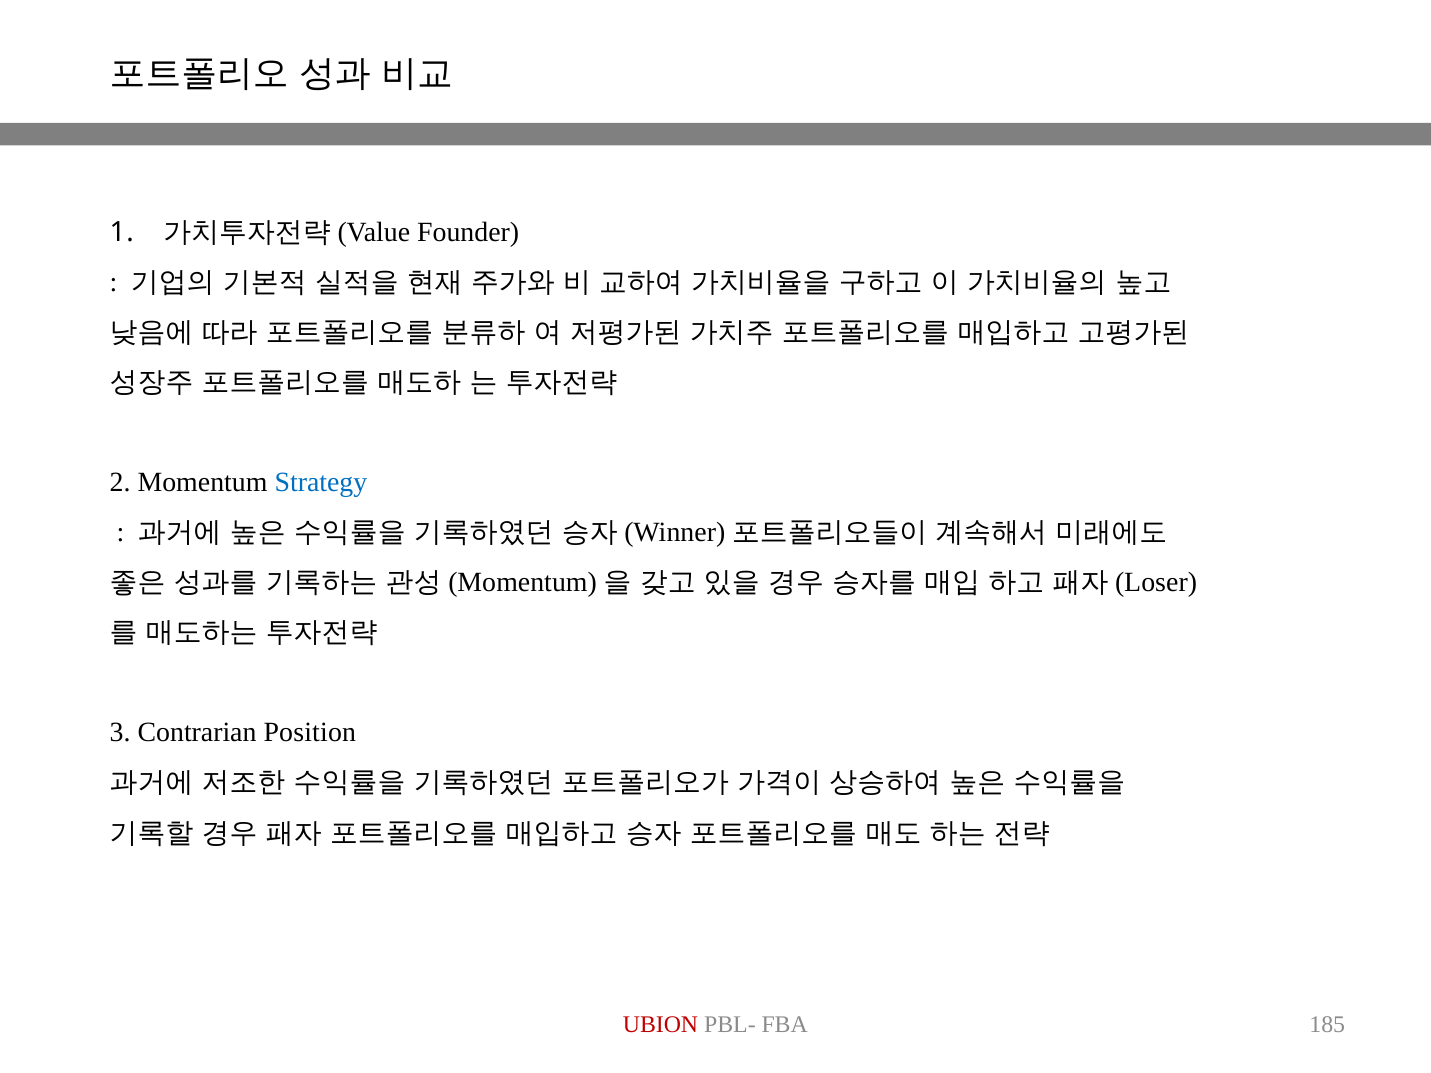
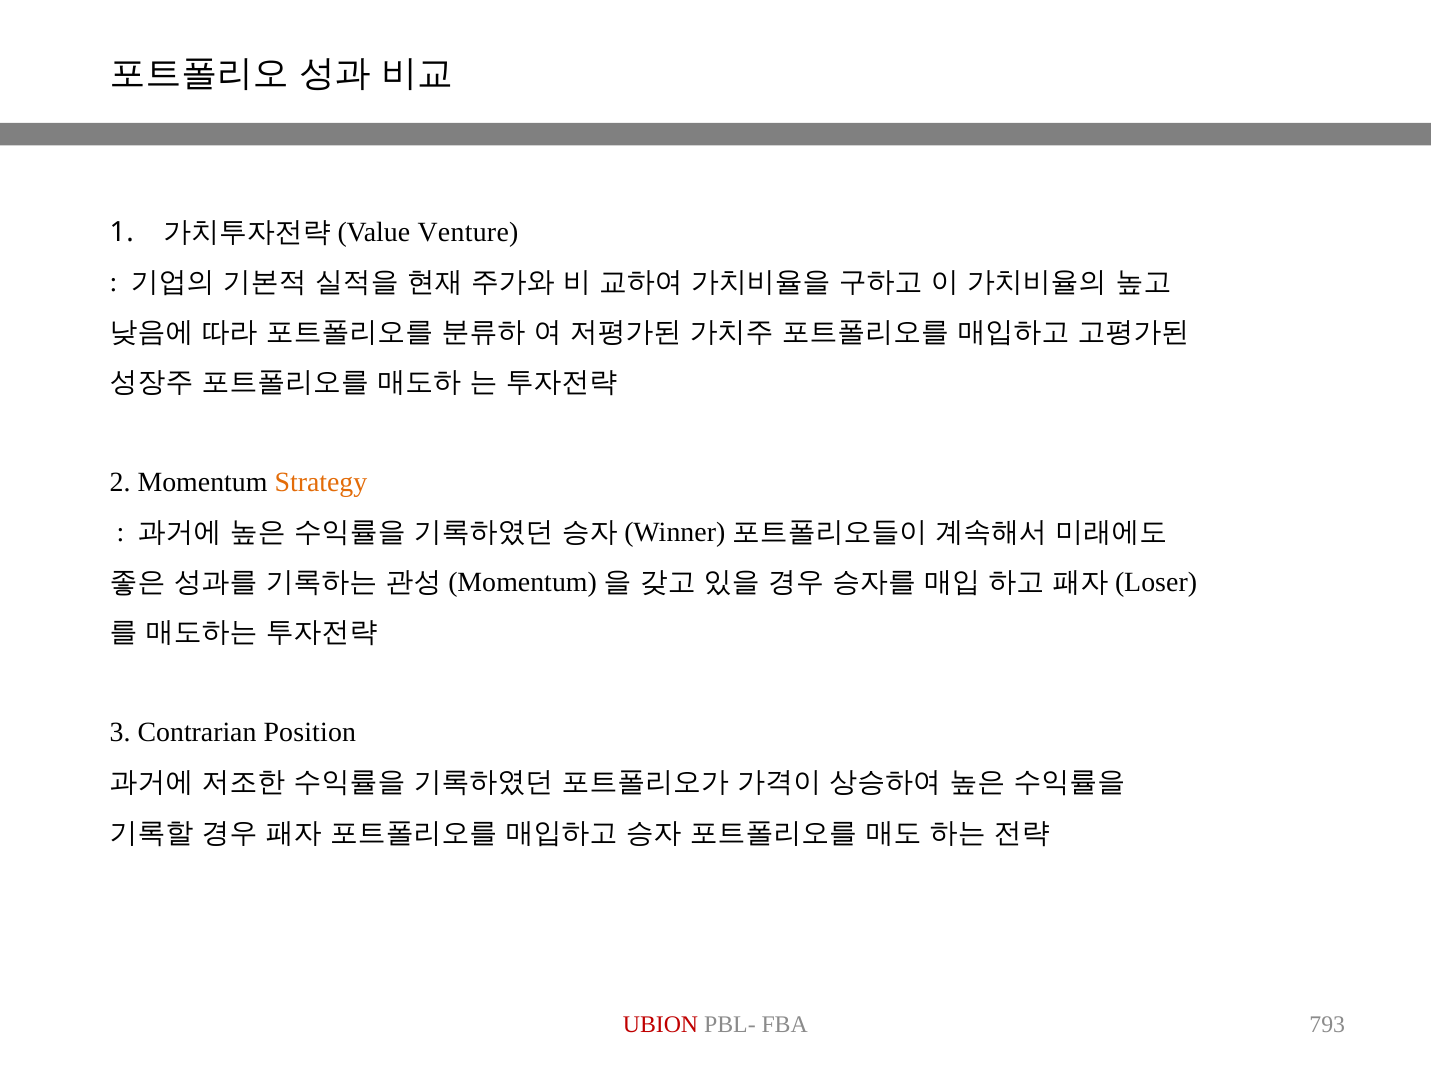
Founder: Founder -> Venture (468, 232)
Strategy colour: blue -> orange (321, 482)
185: 185 -> 793 (1327, 1025)
